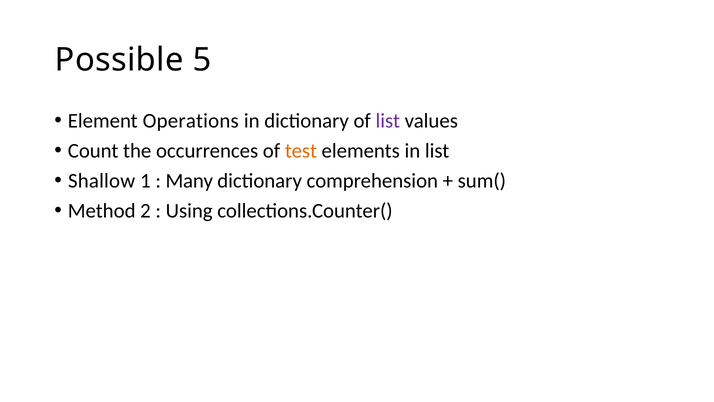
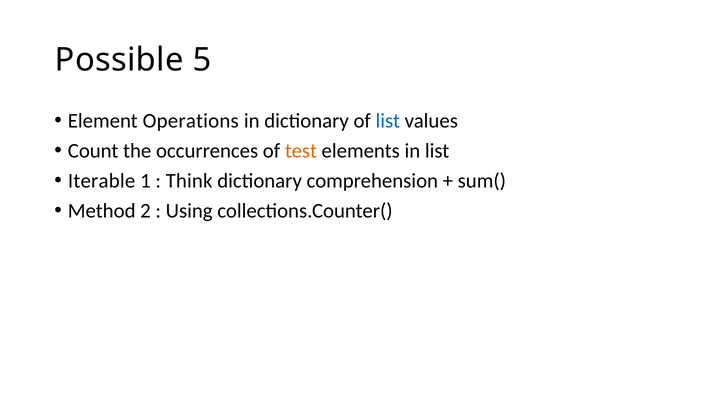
list colour: purple -> blue (388, 121)
Shallow: Shallow -> Iterable (102, 181)
Many: Many -> Think (189, 181)
